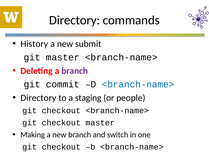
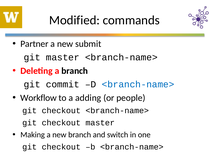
Directory: Directory -> Modified (74, 20)
History: History -> Partner (34, 44)
branch colour: purple -> black (75, 71)
Directory: Directory -> Workflow (38, 98)
staging: staging -> adding (88, 98)
